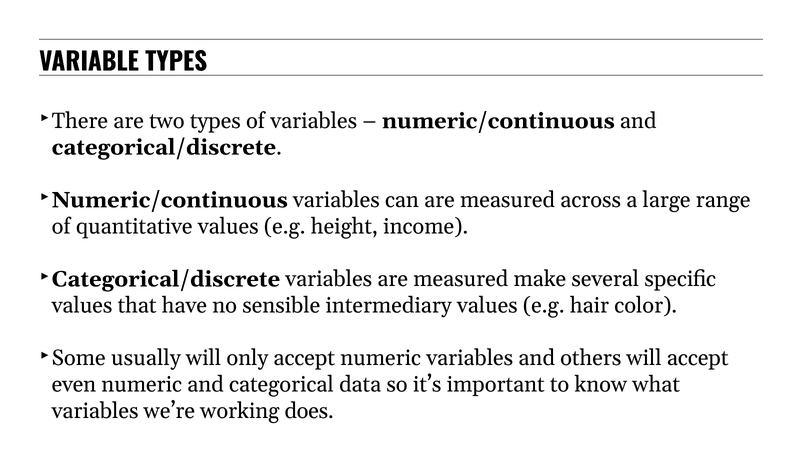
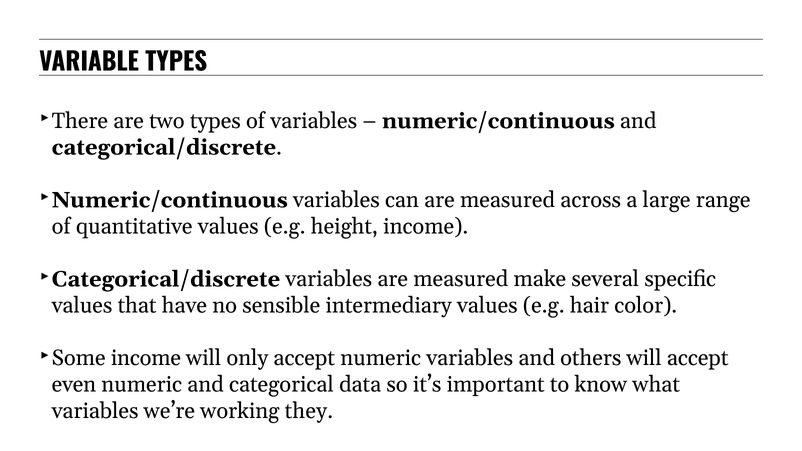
Some usually: usually -> income (146, 358)
does: does -> they (309, 410)
